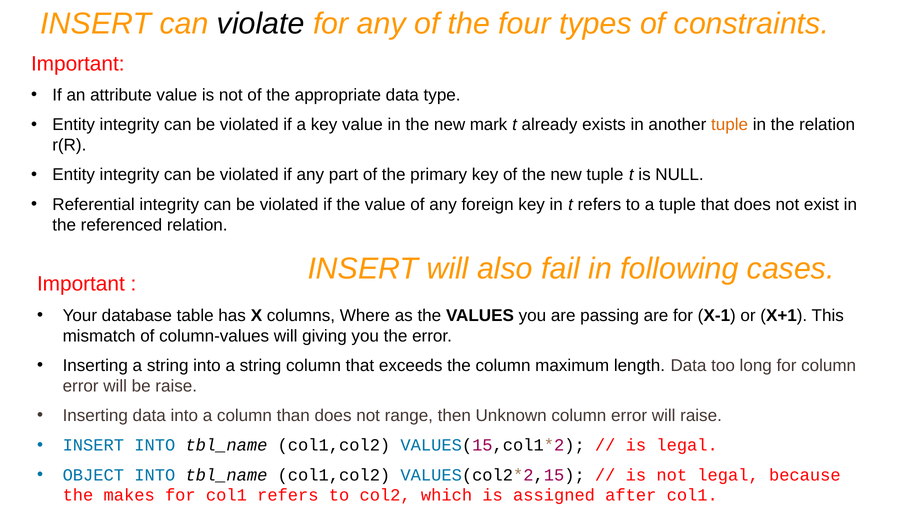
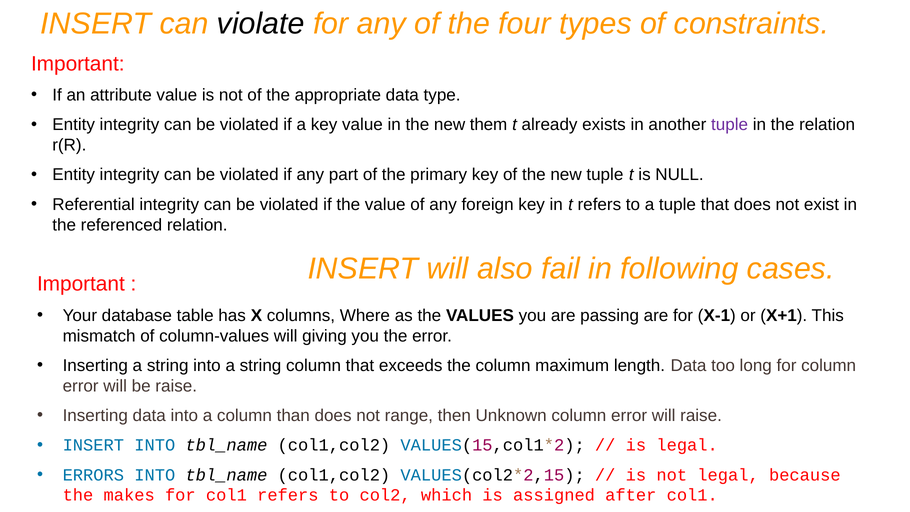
mark: mark -> them (489, 125)
tuple colour: orange -> purple (730, 125)
OBJECT: OBJECT -> ERRORS (93, 475)
